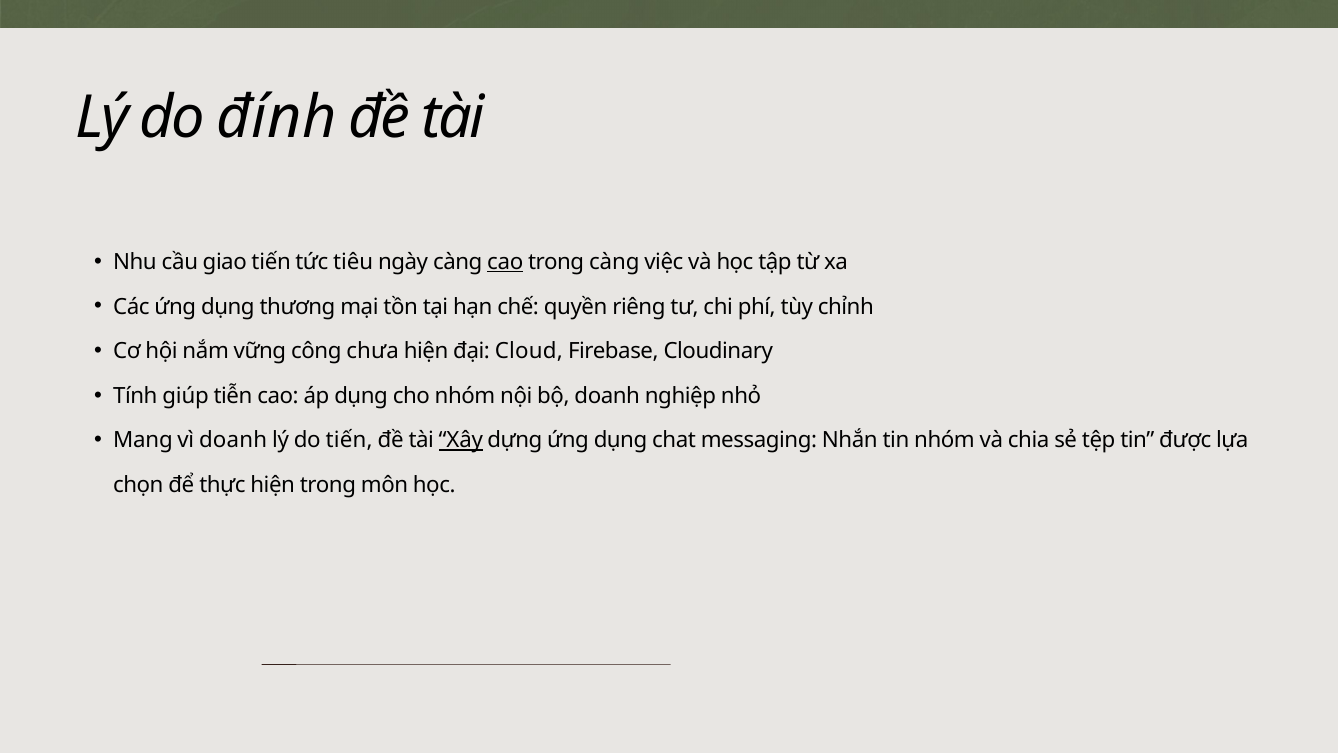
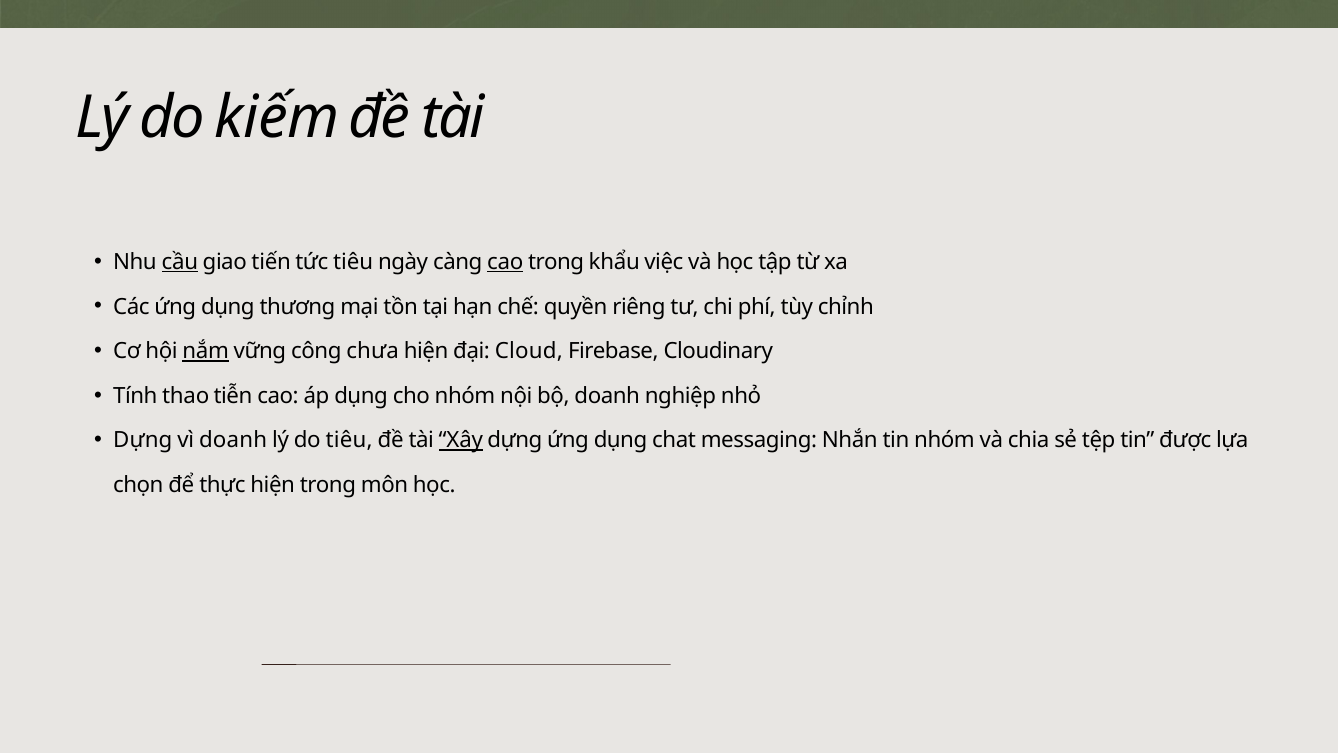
đính: đính -> kiếm (277, 118)
cầu underline: none -> present (180, 262)
trong càng: càng -> khẩu (614, 262)
nắm underline: none -> present (206, 351)
giúp: giúp -> thao (186, 396)
Mang: Mang -> Dựng (143, 440)
do tiến: tiến -> tiêu (349, 440)
